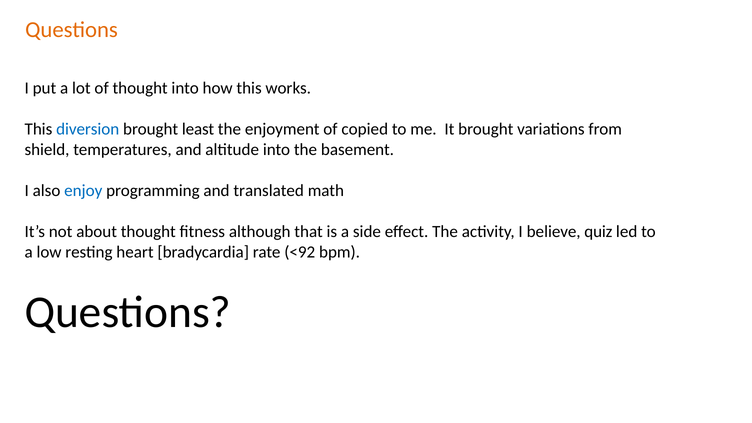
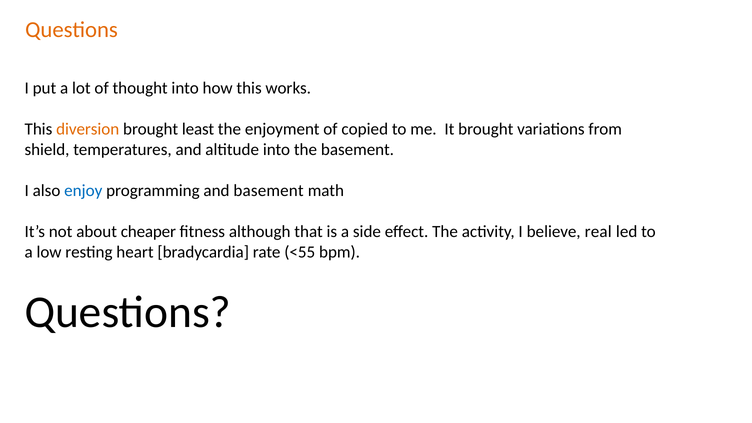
diversion colour: blue -> orange (88, 129)
and translated: translated -> basement (269, 191)
about thought: thought -> cheaper (148, 232)
quiz: quiz -> real (598, 232)
<92: <92 -> <55 (300, 252)
